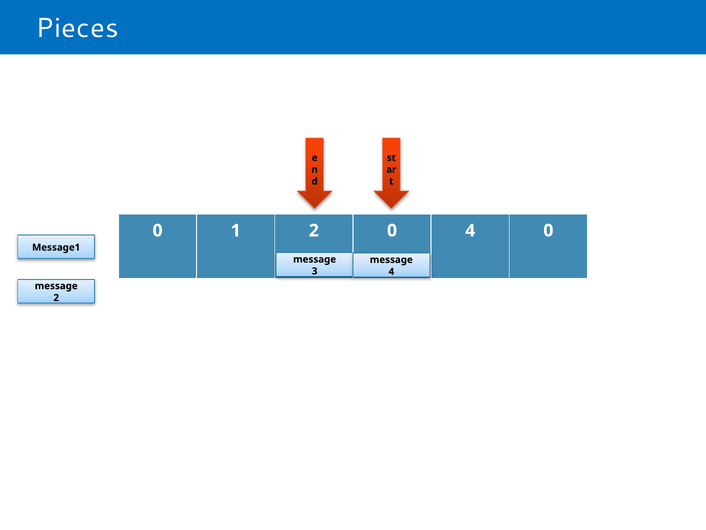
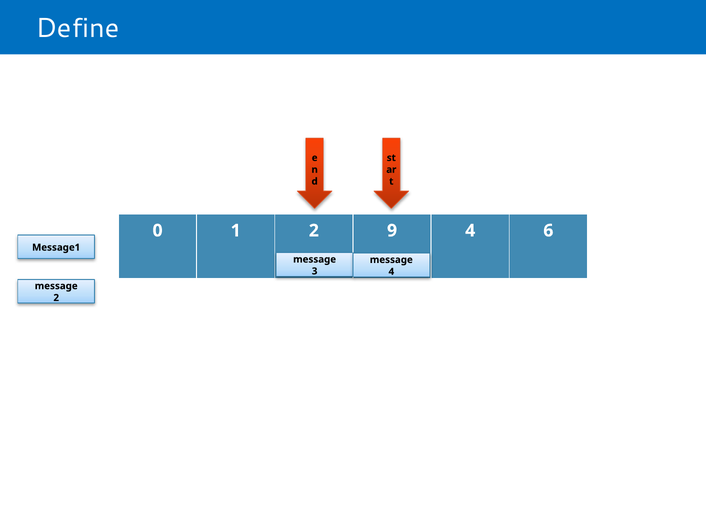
Pieces: Pieces -> Define (78, 28)
2 0: 0 -> 9 (392, 230)
4 0: 0 -> 6 (548, 230)
